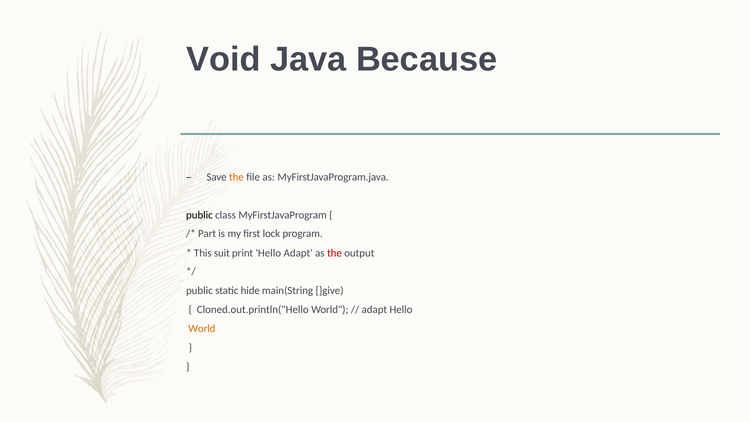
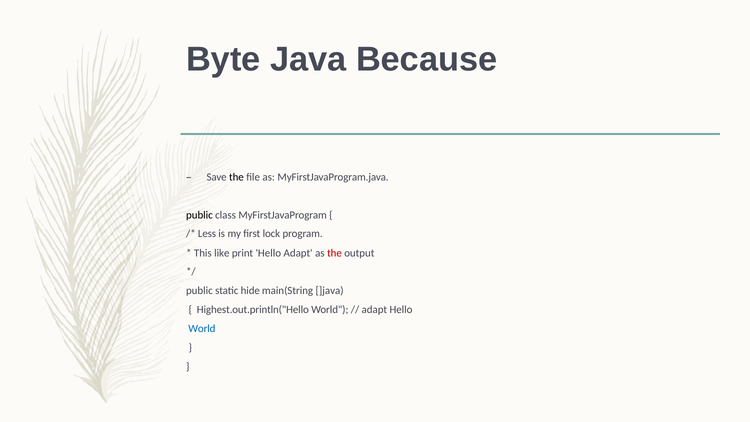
Void: Void -> Byte (223, 59)
the colour: orange -> black (236, 177)
Part: Part -> Less (207, 234)
suit: suit -> like (222, 253)
]give: ]give -> ]java (330, 291)
Cloned.out.println("Hello: Cloned.out.println("Hello -> Highest.out.println("Hello (253, 310)
World colour: orange -> blue (202, 329)
